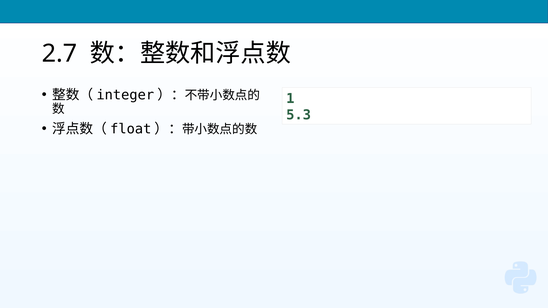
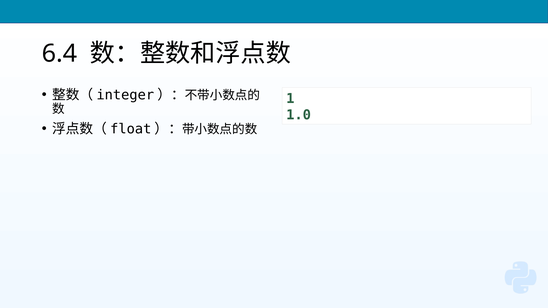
2.7: 2.7 -> 6.4 (60, 54)
5.3: 5.3 -> 1.0 (299, 115)
